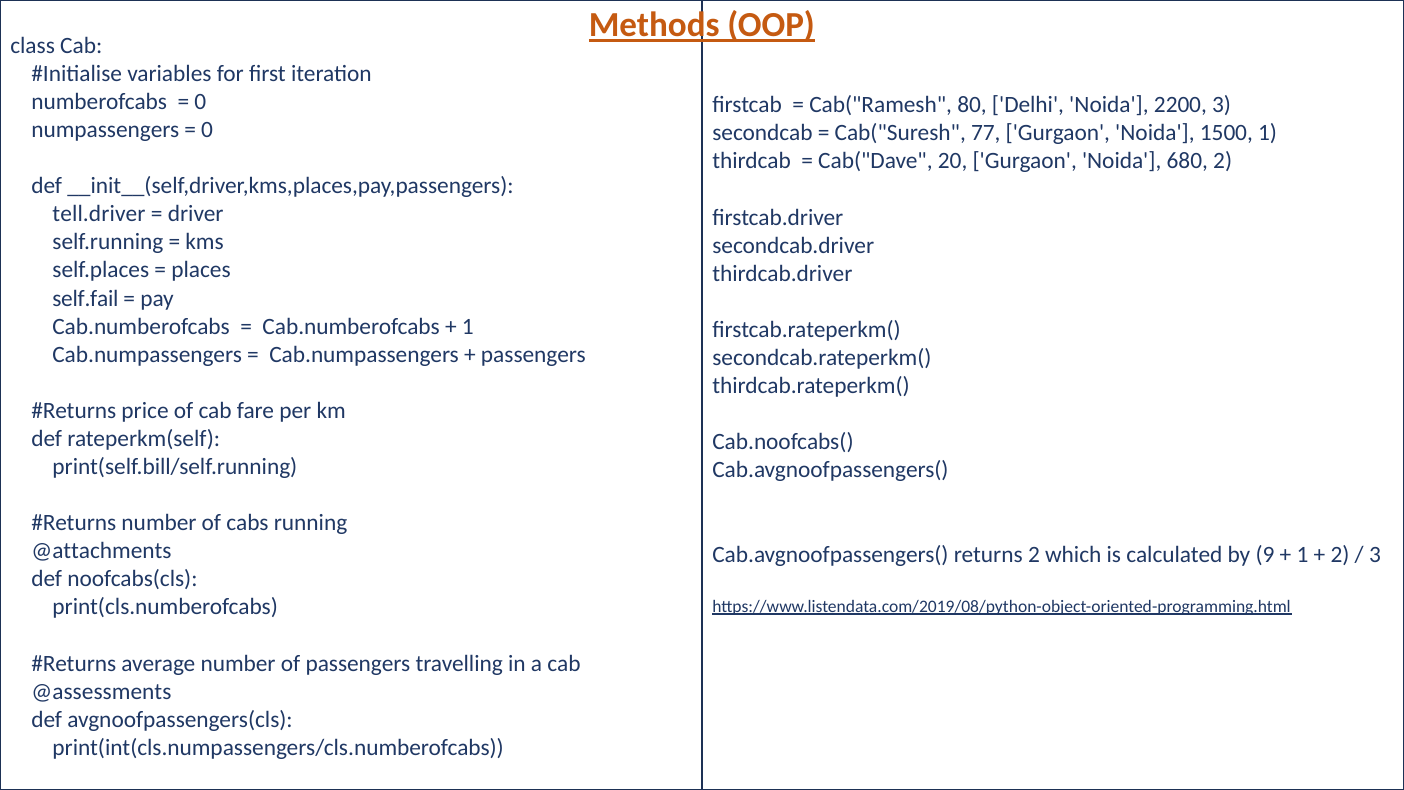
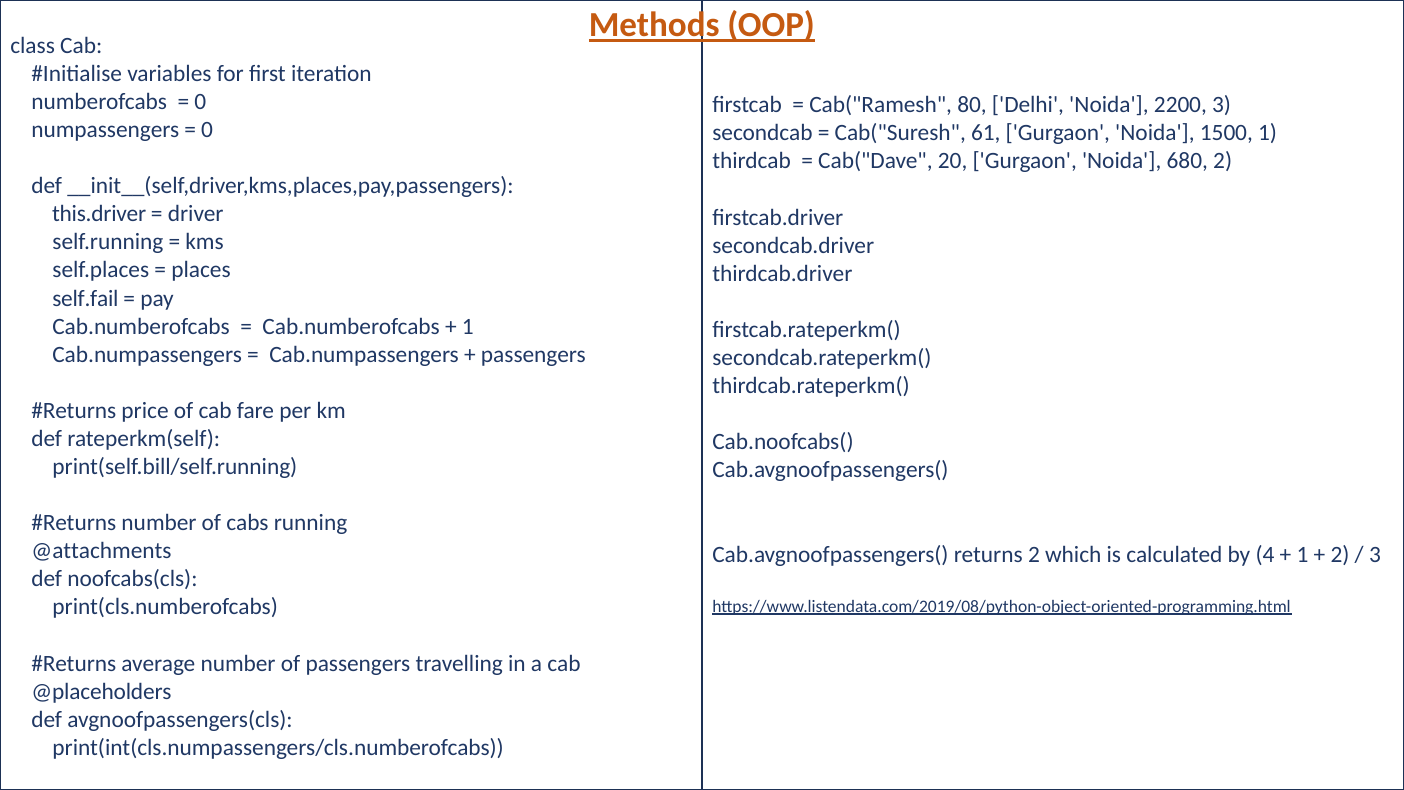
77: 77 -> 61 (986, 133)
tell.driver: tell.driver -> this.driver (99, 214)
9: 9 -> 4 (1265, 554)
@assessments: @assessments -> @placeholders (102, 691)
